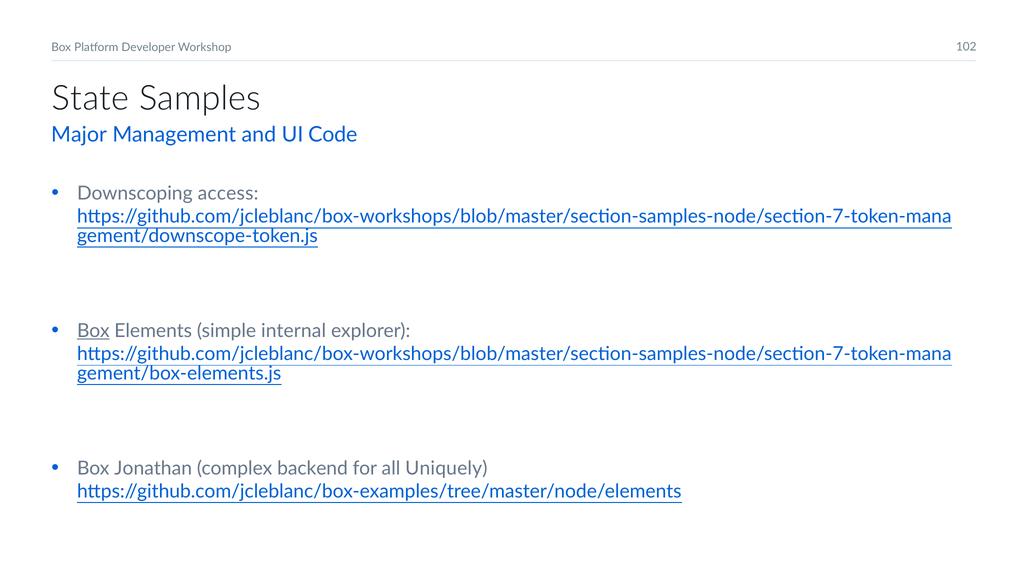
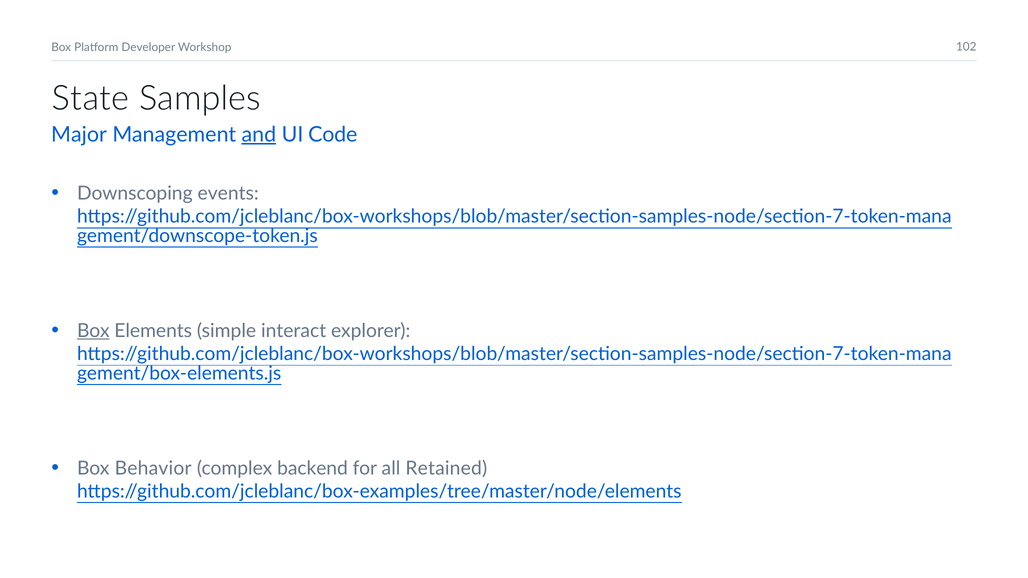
and underline: none -> present (259, 135)
access: access -> events (228, 194)
internal: internal -> interact (294, 331)
Jonathan: Jonathan -> Behavior (153, 468)
Uniquely: Uniquely -> Retained (446, 468)
